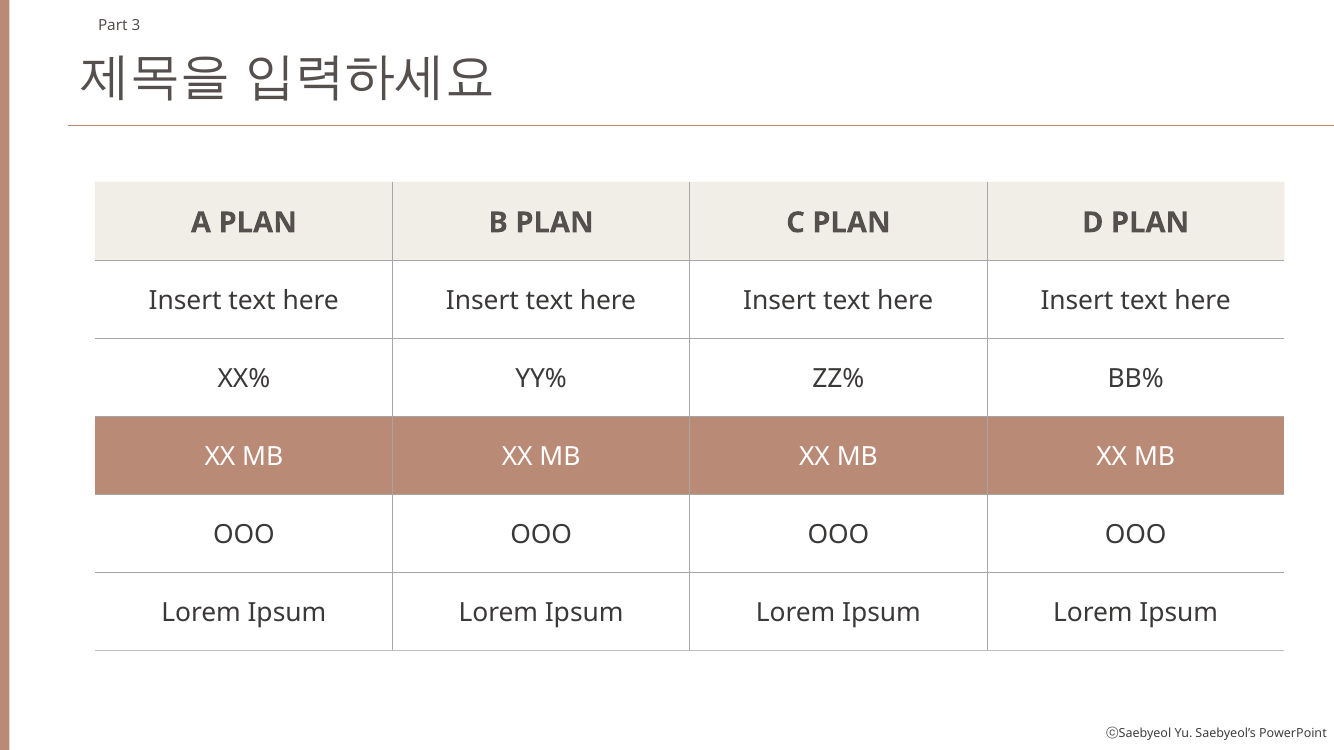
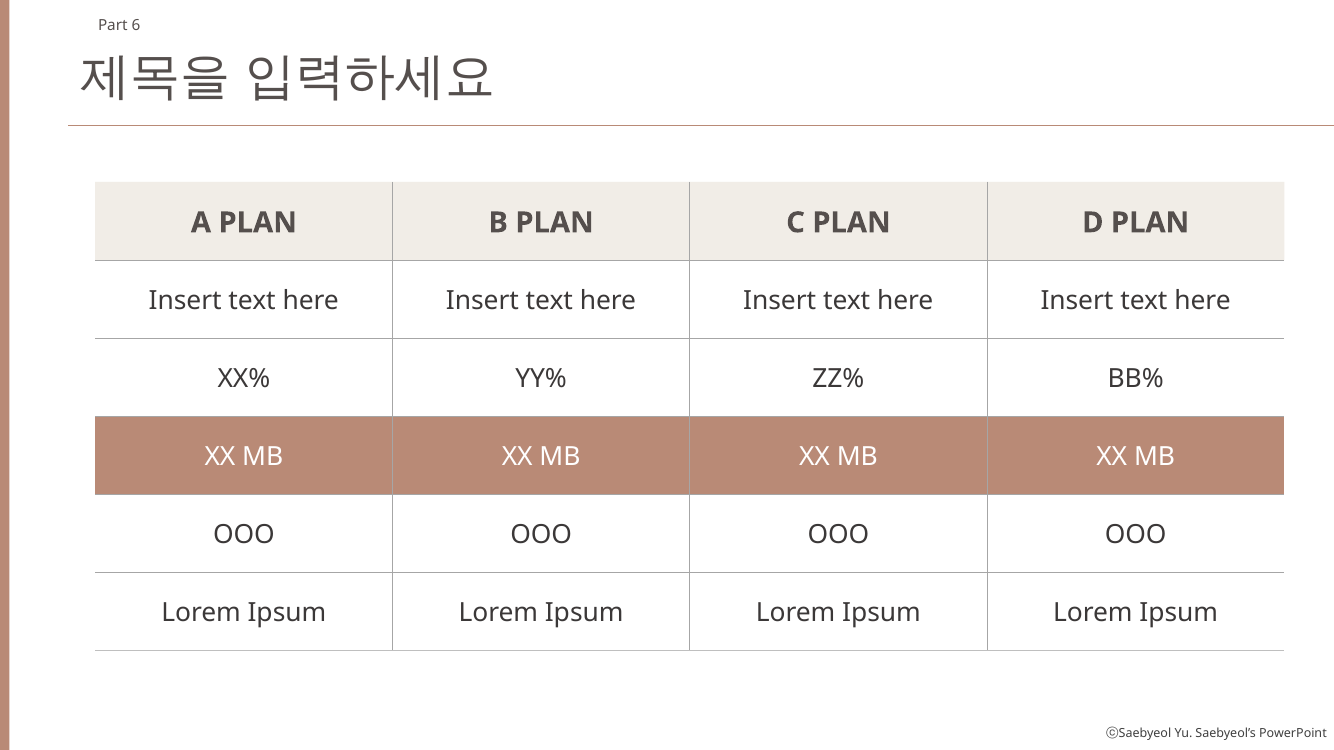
3: 3 -> 6 (136, 25)
